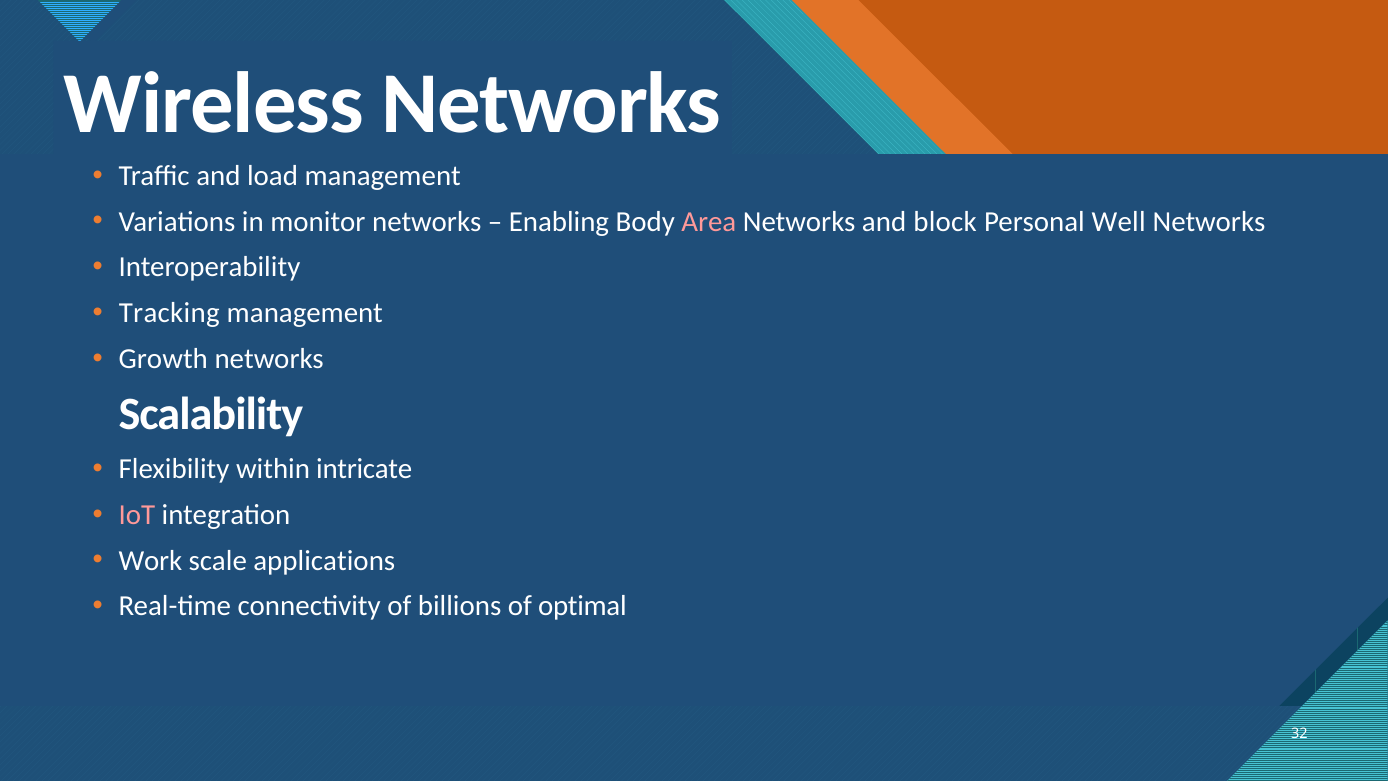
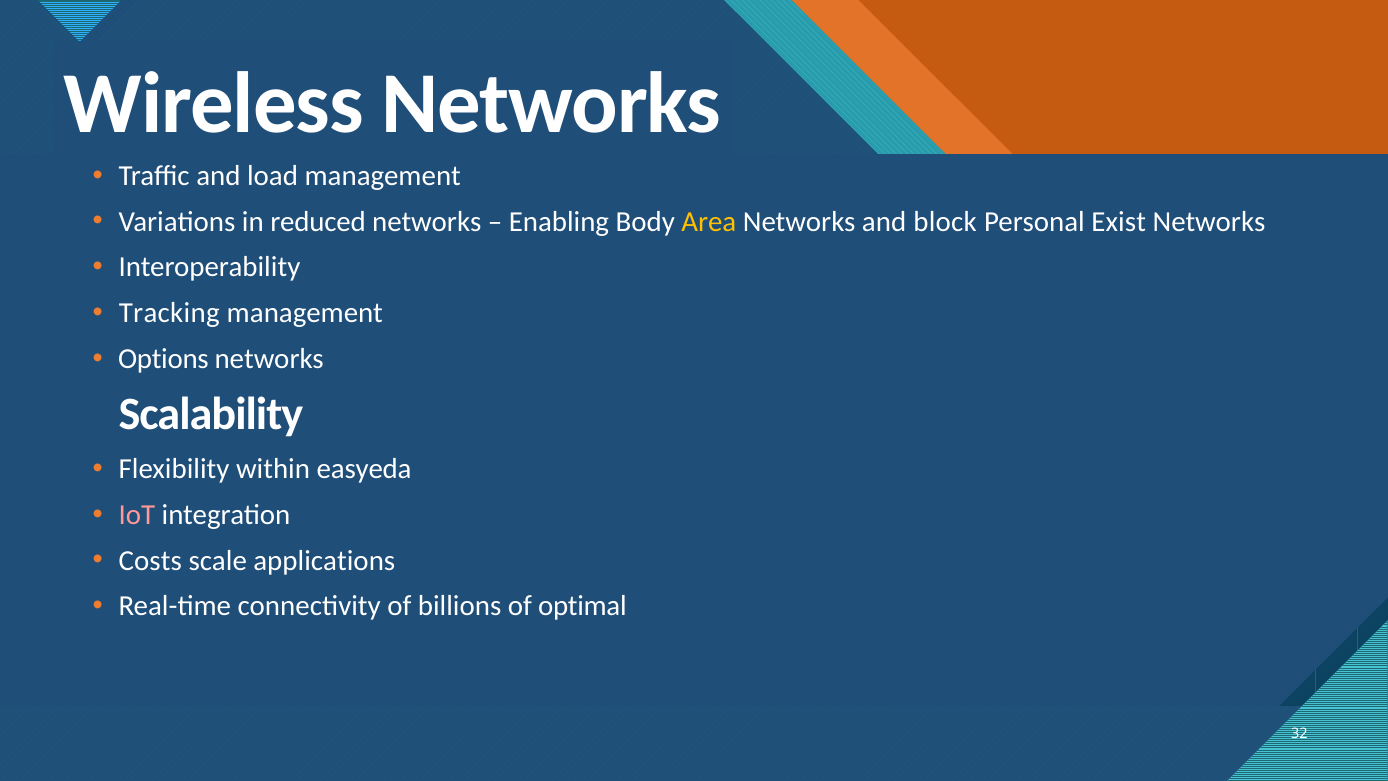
monitor: monitor -> reduced (318, 222)
Area colour: pink -> yellow (709, 222)
Well: Well -> Exist (1119, 222)
Growth: Growth -> Options (163, 359)
intricate: intricate -> easyeda (364, 469)
Work: Work -> Costs (150, 560)
